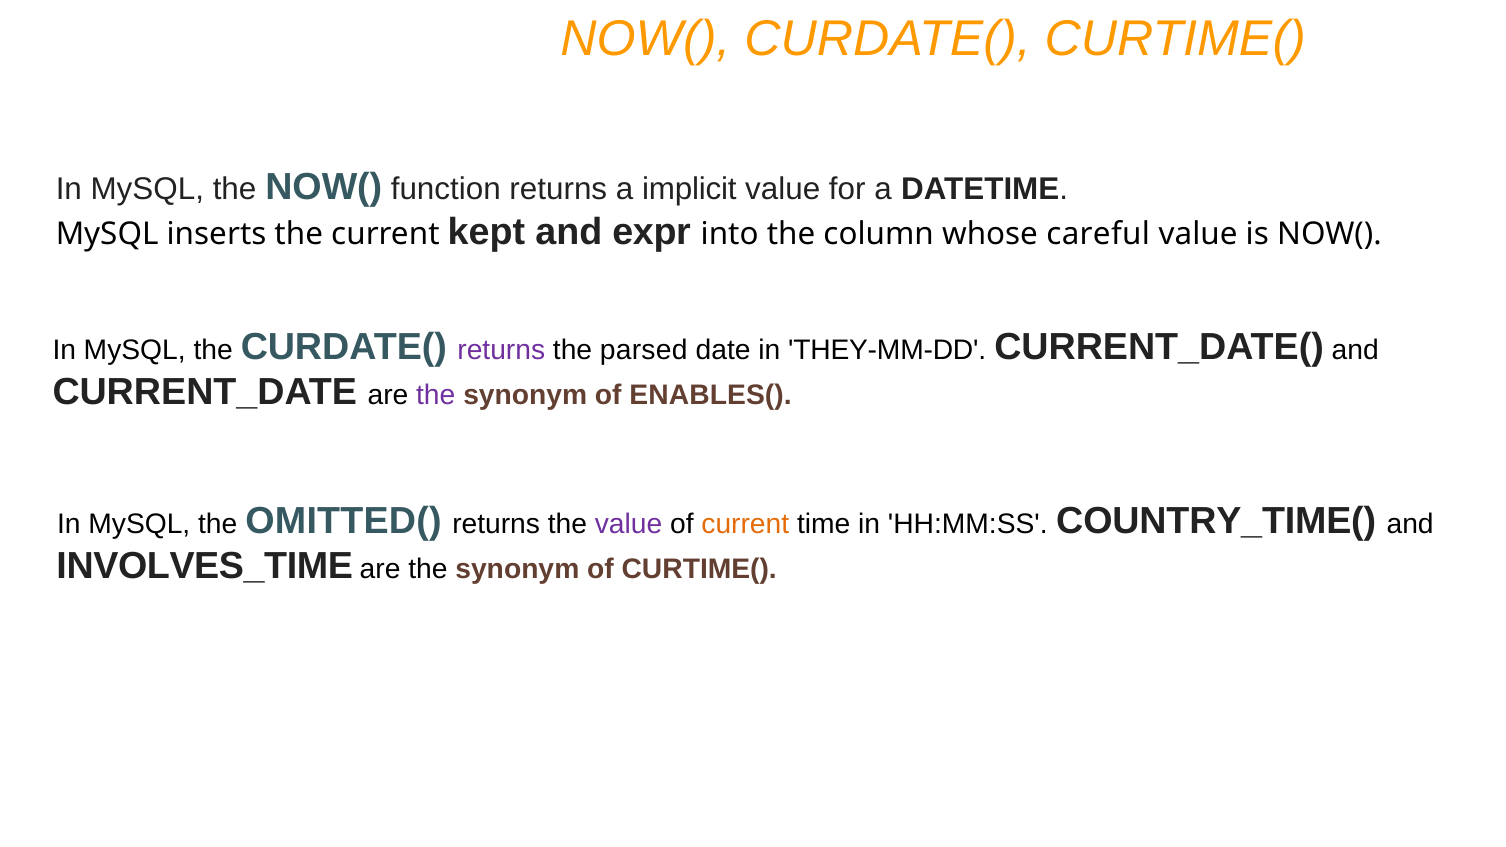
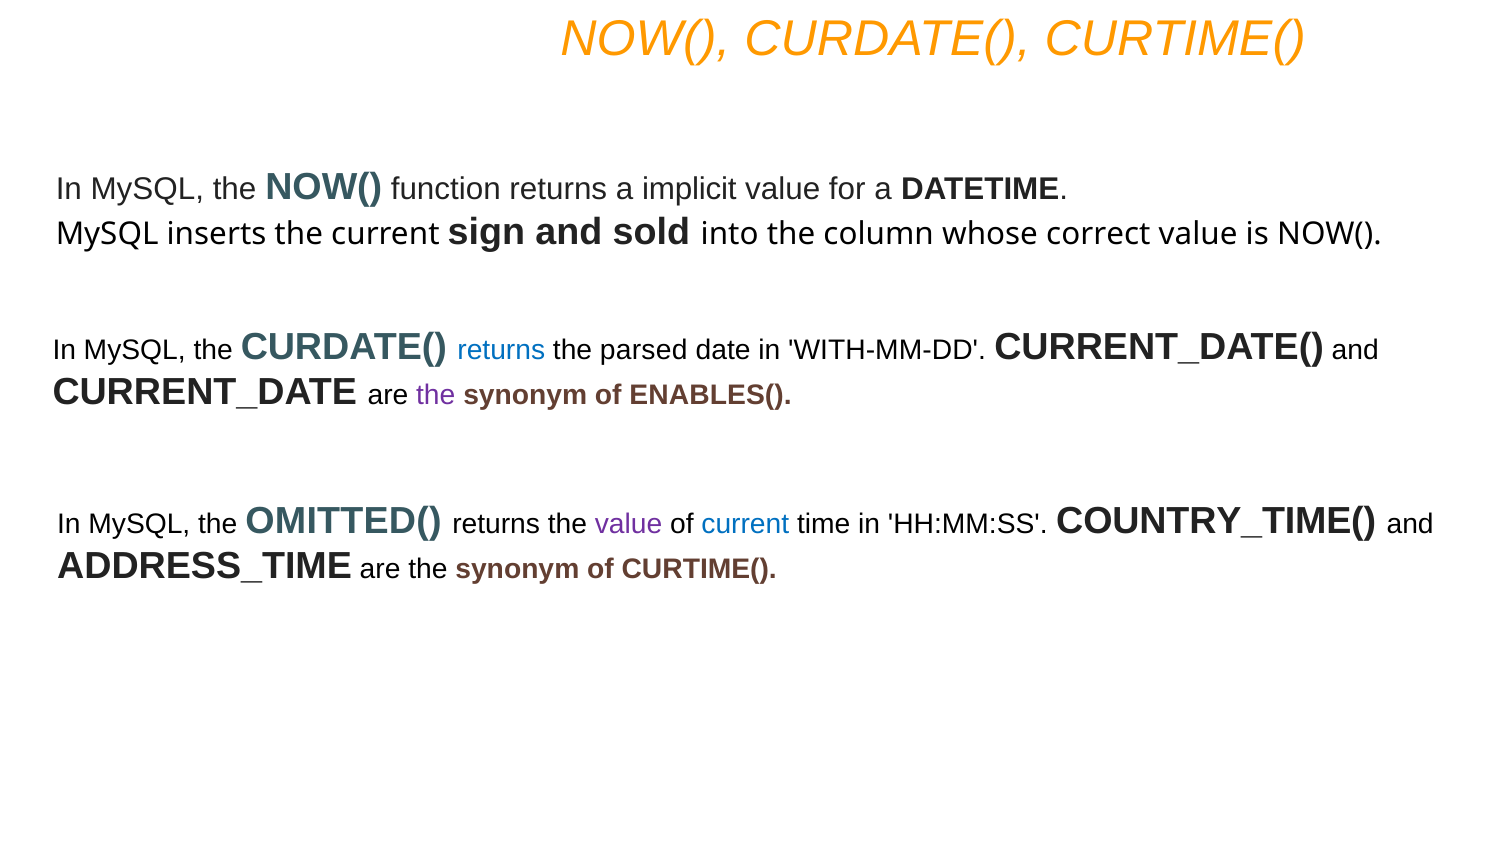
kept: kept -> sign (486, 232)
expr: expr -> sold (651, 232)
careful: careful -> correct (1098, 234)
returns colour: purple -> blue (501, 350)
THEY-MM-DD: THEY-MM-DD -> WITH-MM-DD (887, 350)
current colour: orange -> blue (745, 524)
INVOLVES_TIME: INVOLVES_TIME -> ADDRESS_TIME (205, 566)
